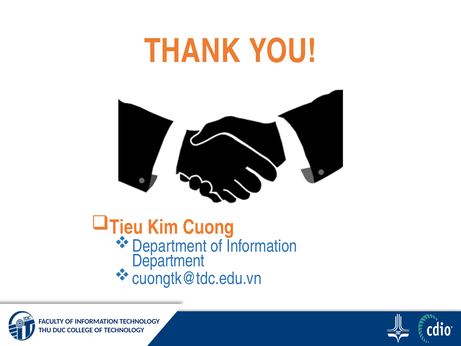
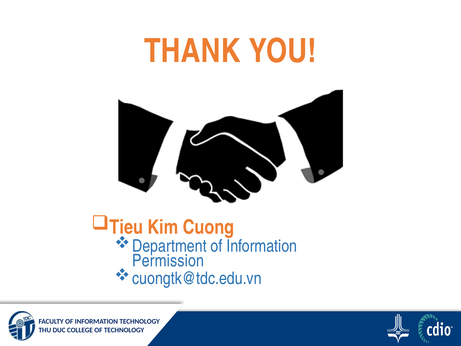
Department: Department -> Permission (168, 261)
